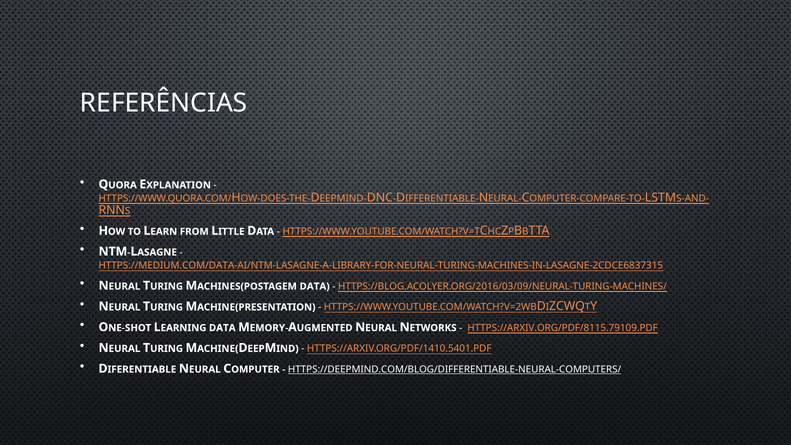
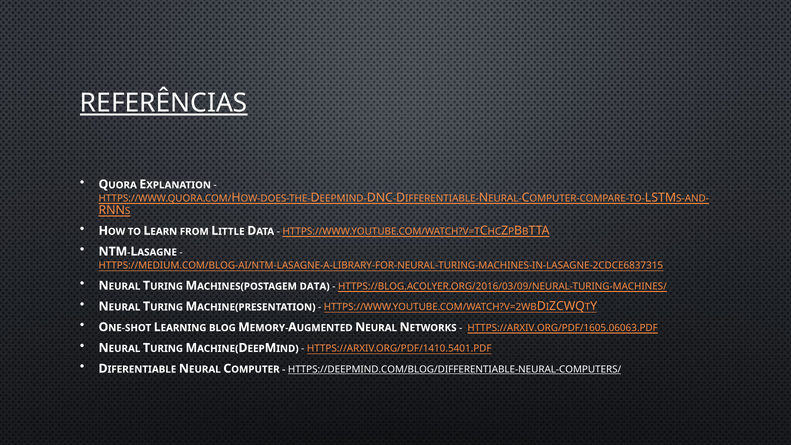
REFERÊNCIAS underline: none -> present (164, 103)
HTTPS://MEDIUM.COM/DATA-AI/NTM-LASAGNE-A-LIBRARY-FOR-NEURAL-TURING-MACHINES-IN-LASAGNE-2CDCE6837315: HTTPS://MEDIUM.COM/DATA-AI/NTM-LASAGNE-A-LIBRARY-FOR-NEURAL-TURING-MACHINES-IN-LASAGNE-2CDCE6837315 -> HTTPS://MEDIUM.COM/BLOG-AI/NTM-LASAGNE-A-LIBRARY-FOR-NEURAL-TURING-MACHINES-IN-LASAGNE-2CDCE6837315 (381, 266)
LEARNING DATA: DATA -> BLOG (222, 328)
HTTPS://ARXIV.ORG/PDF/8115.79109.PDF: HTTPS://ARXIV.ORG/PDF/8115.79109.PDF -> HTTPS://ARXIV.ORG/PDF/1605.06063.PDF (563, 328)
